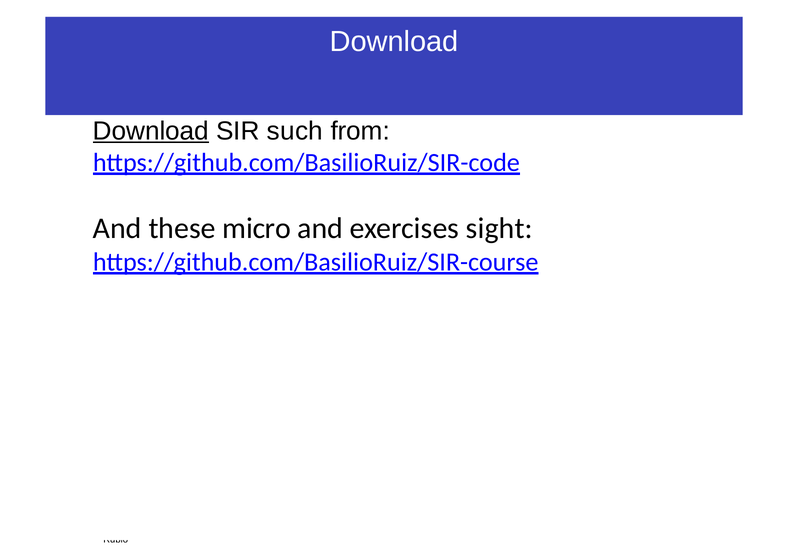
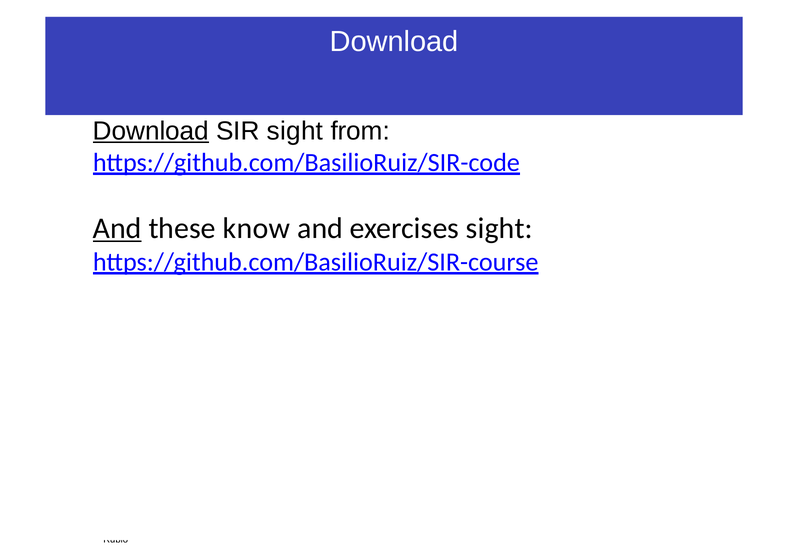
SIR such: such -> sight (295, 131)
And underline: none -> present (117, 228)
micro: micro -> know (256, 228)
